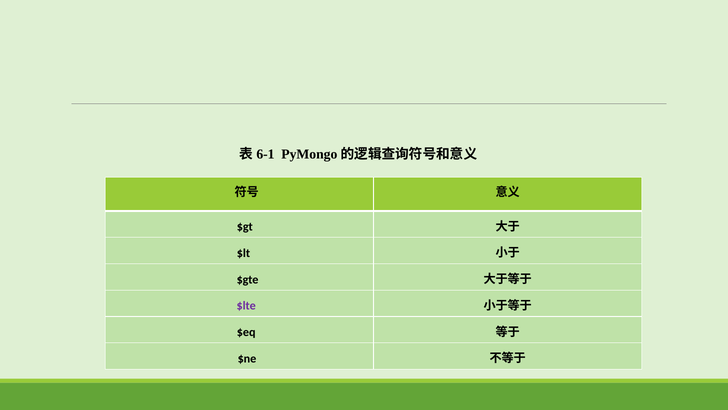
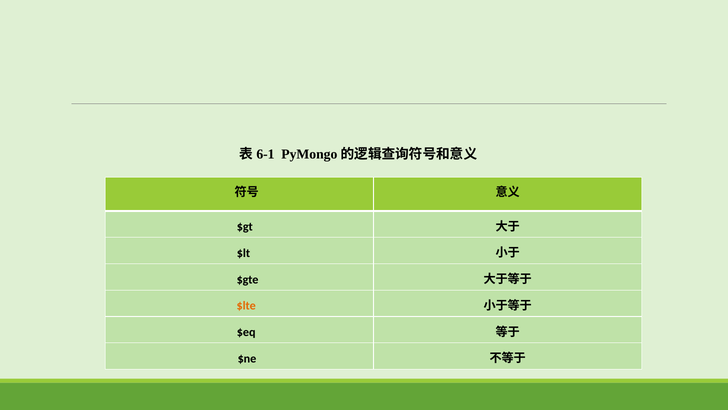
$lte colour: purple -> orange (246, 306)
